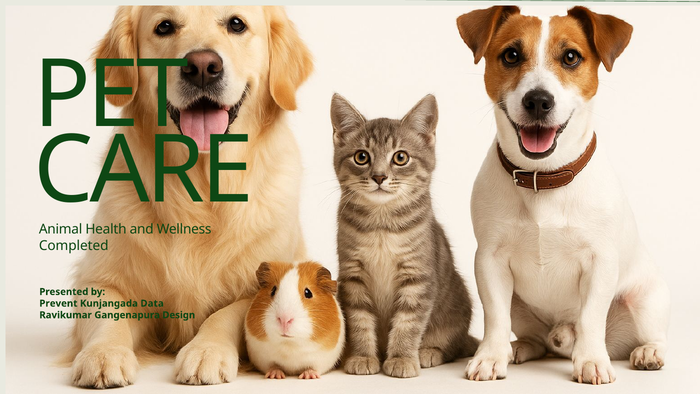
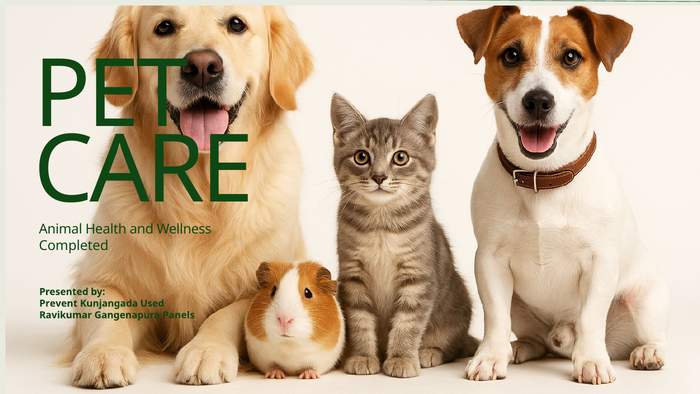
Data: Data -> Used (152, 303)
Design: Design -> Panels (179, 315)
